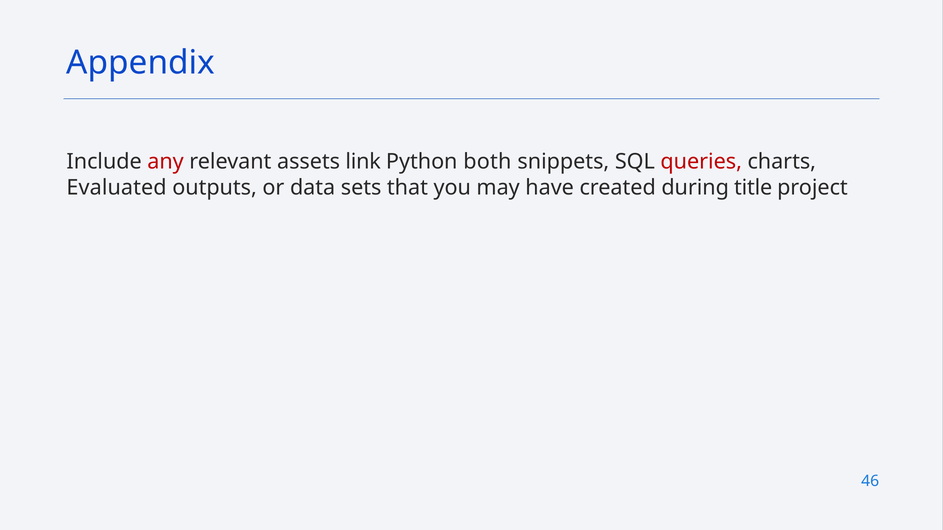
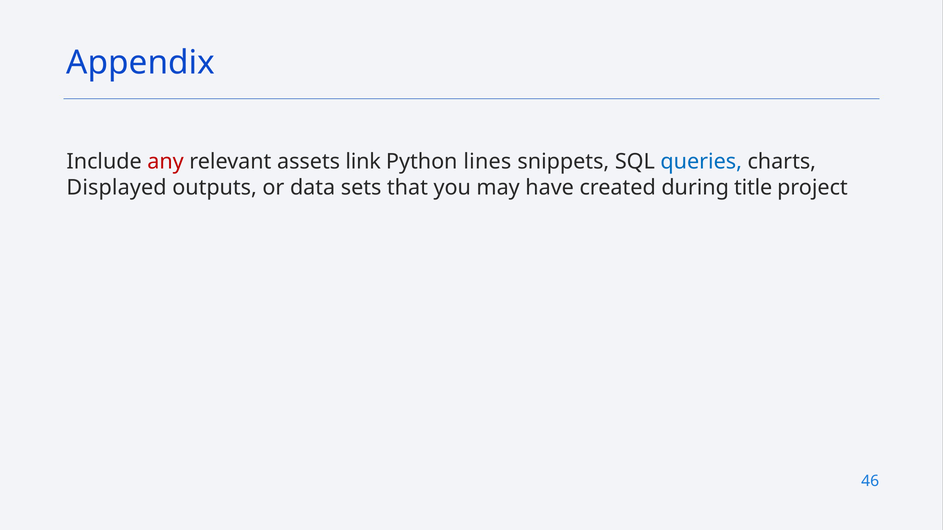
both: both -> lines (487, 162)
queries colour: red -> blue (701, 162)
Evaluated: Evaluated -> Displayed (117, 188)
